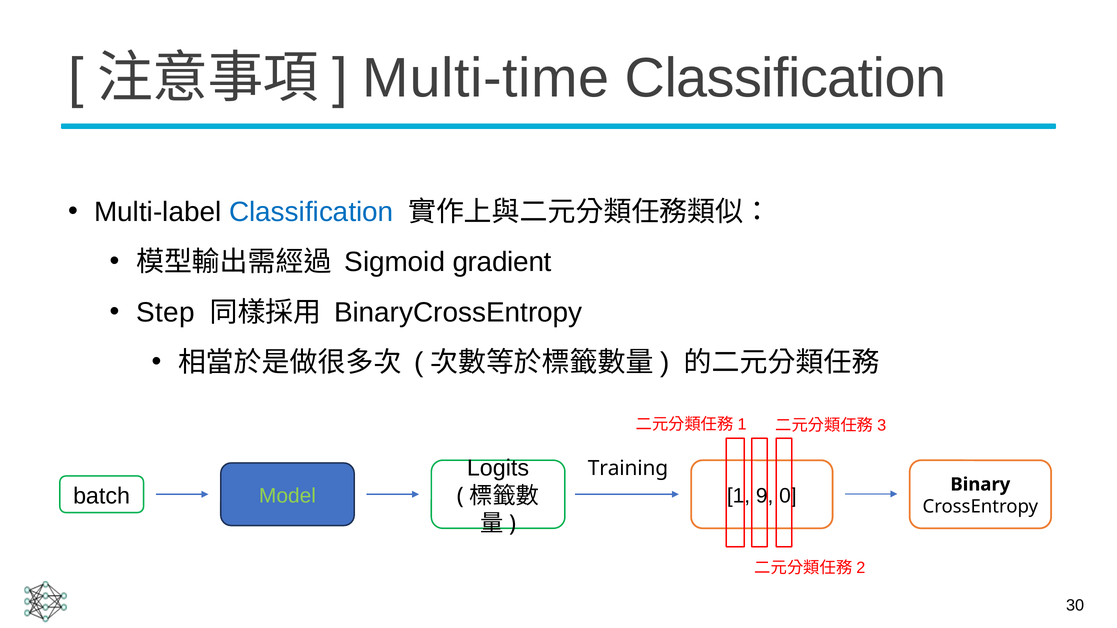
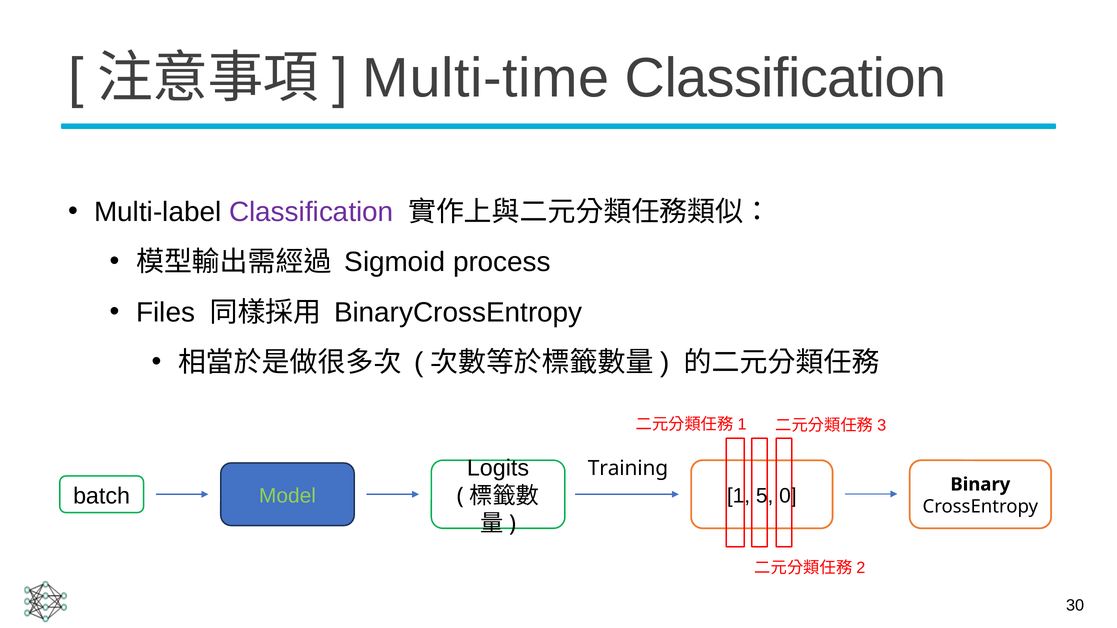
Classification colour: blue -> purple (311, 212)
gradient: gradient -> process (502, 262)
Step: Step -> Files (166, 313)
9: 9 -> 5 (765, 496)
